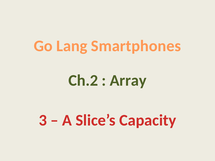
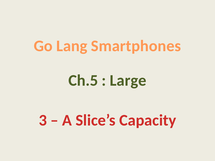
Ch.2: Ch.2 -> Ch.5 (83, 81)
Array: Array -> Large (128, 81)
